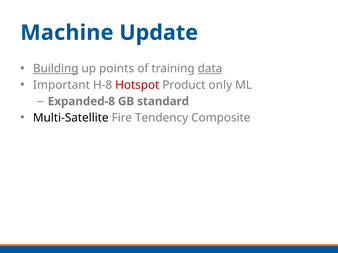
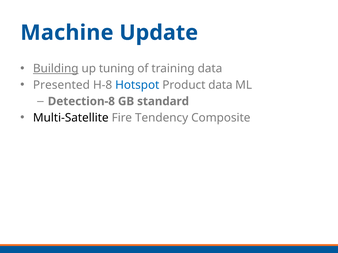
points: points -> tuning (117, 69)
data underline: present -> none (210, 69)
Important: Important -> Presented (61, 85)
Hotspot colour: red -> blue (137, 85)
Product only: only -> data (220, 85)
Expanded-8: Expanded-8 -> Detection-8 (81, 102)
